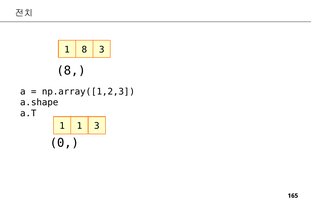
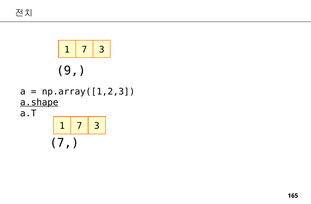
8: 8 -> 7 (84, 50)
8: 8 -> 9 (71, 71)
a.shape underline: none -> present (39, 103)
1: 1 -> 7 (79, 126)
0: 0 -> 7 (64, 143)
